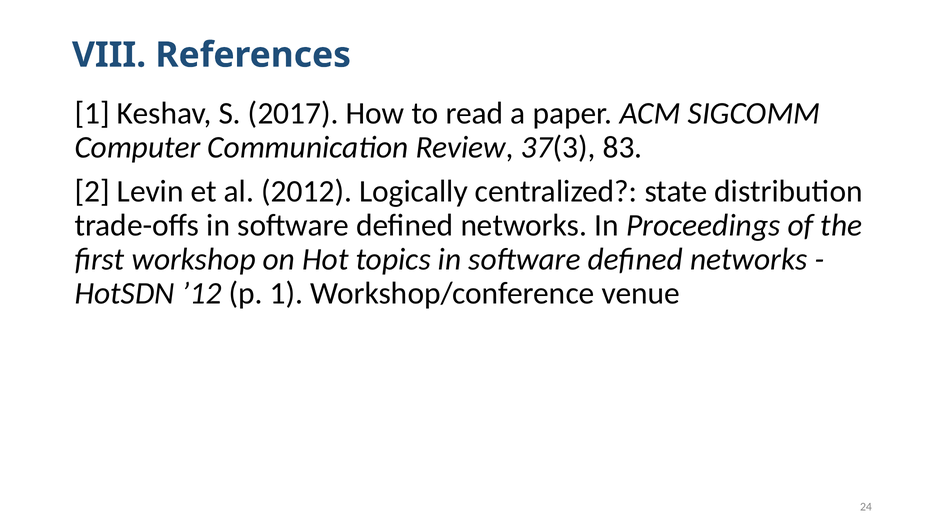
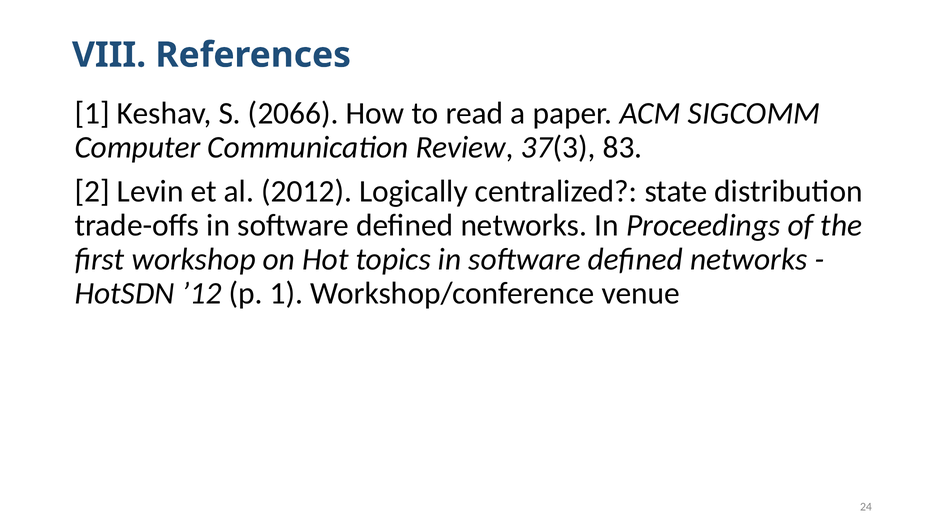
2017: 2017 -> 2066 (293, 114)
